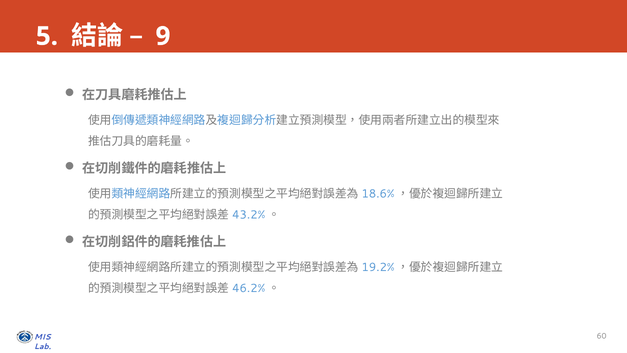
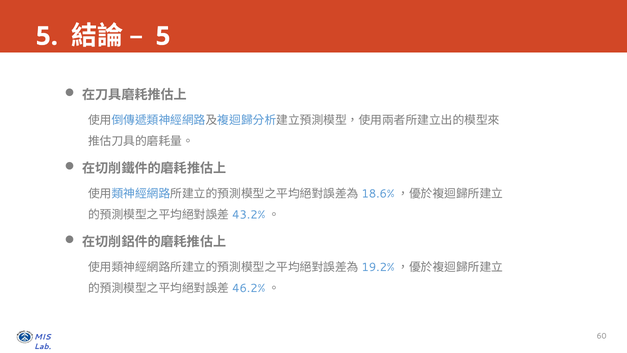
9: 9 -> 5 (163, 36)
